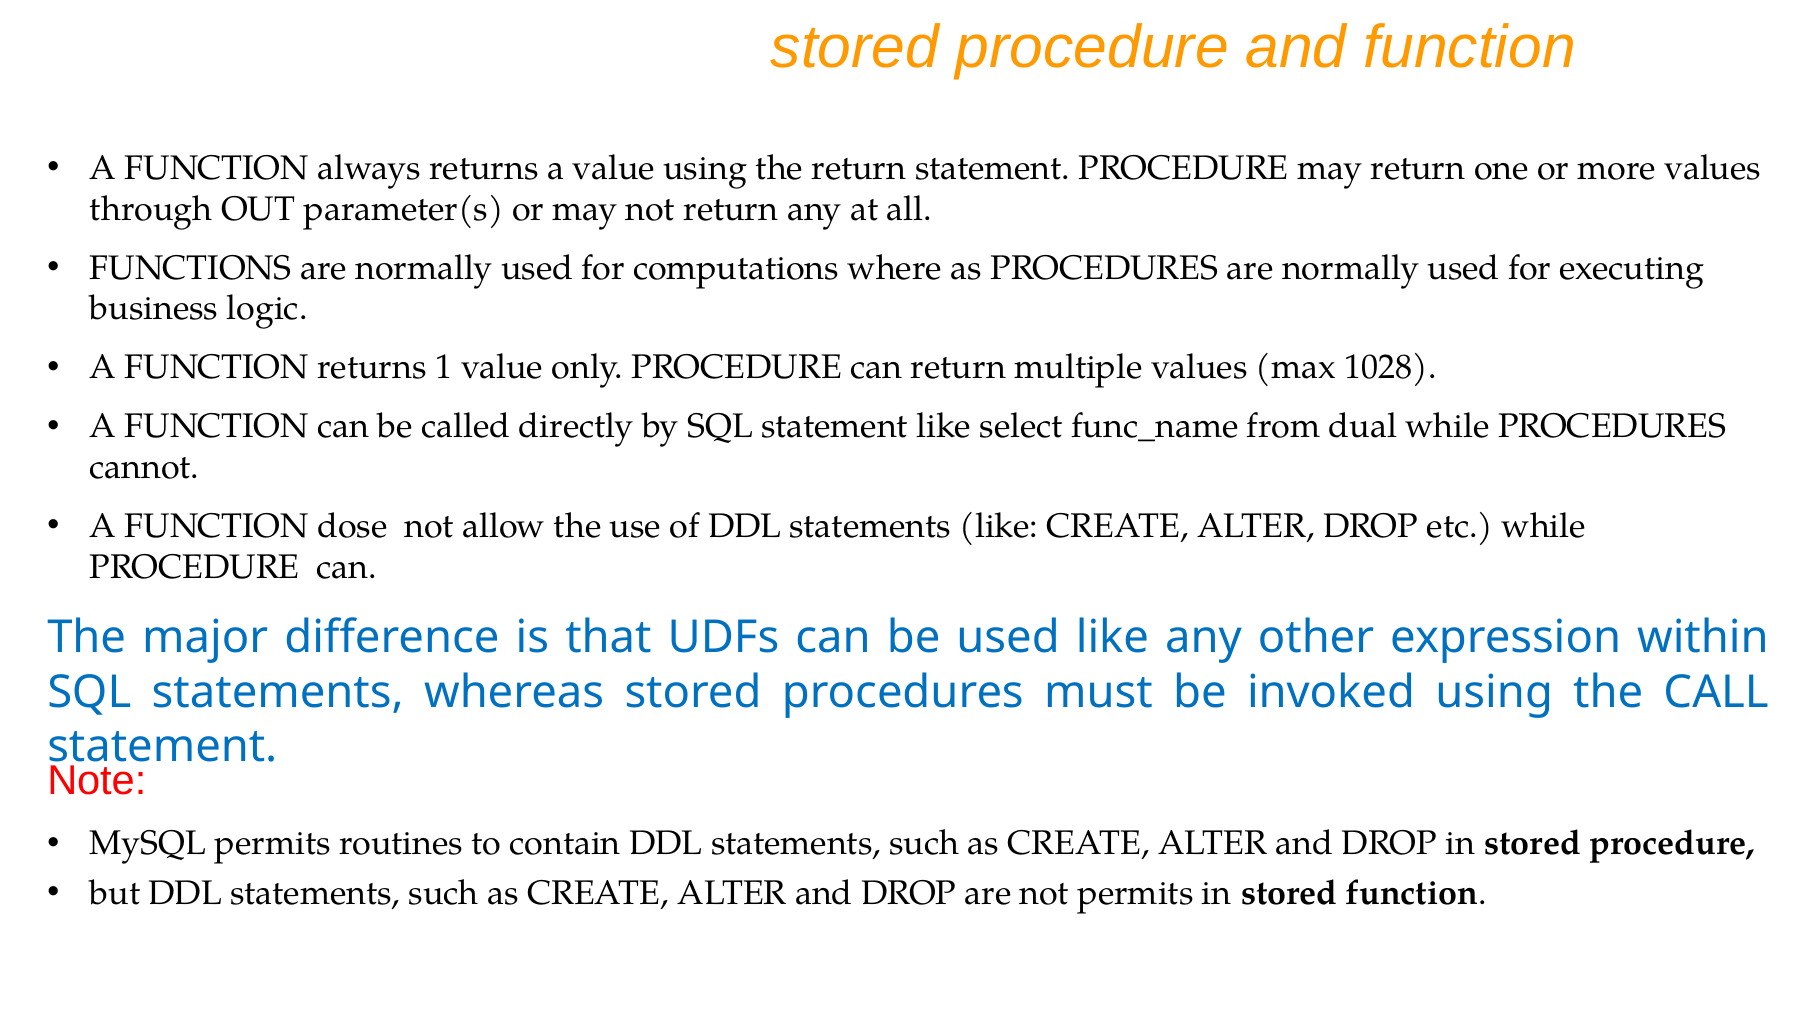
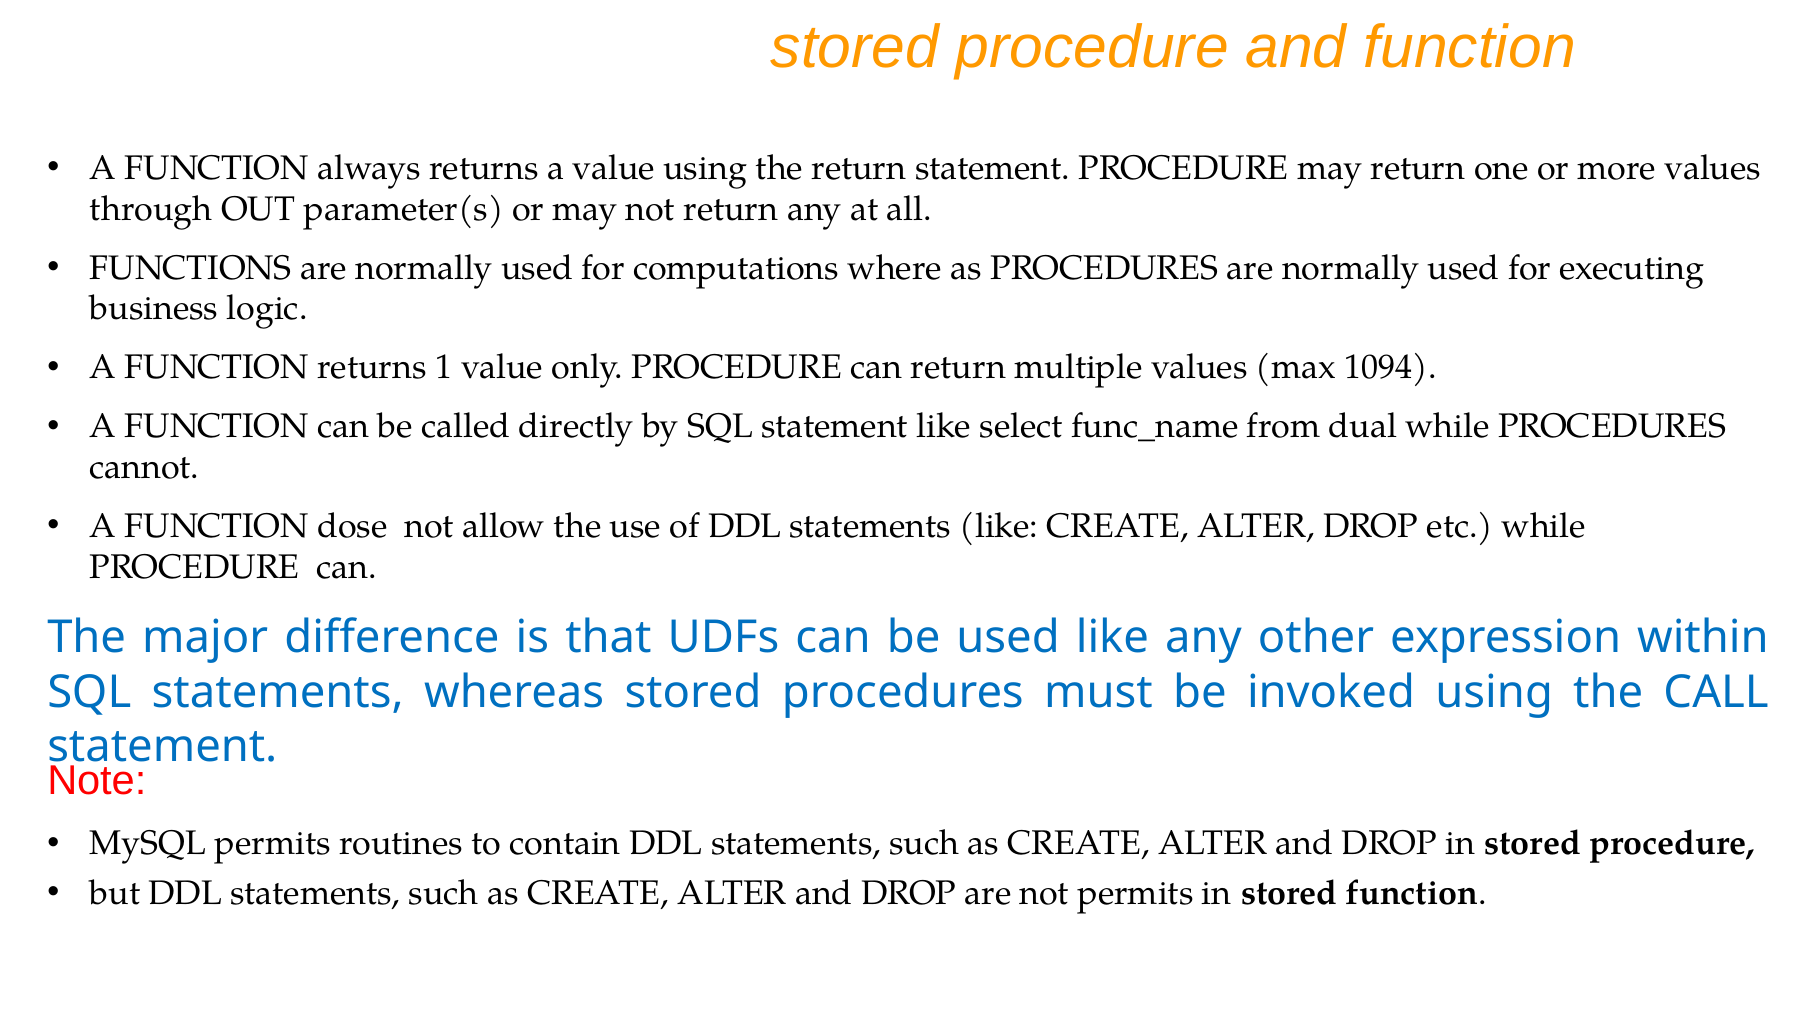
1028: 1028 -> 1094 (1391, 368)
